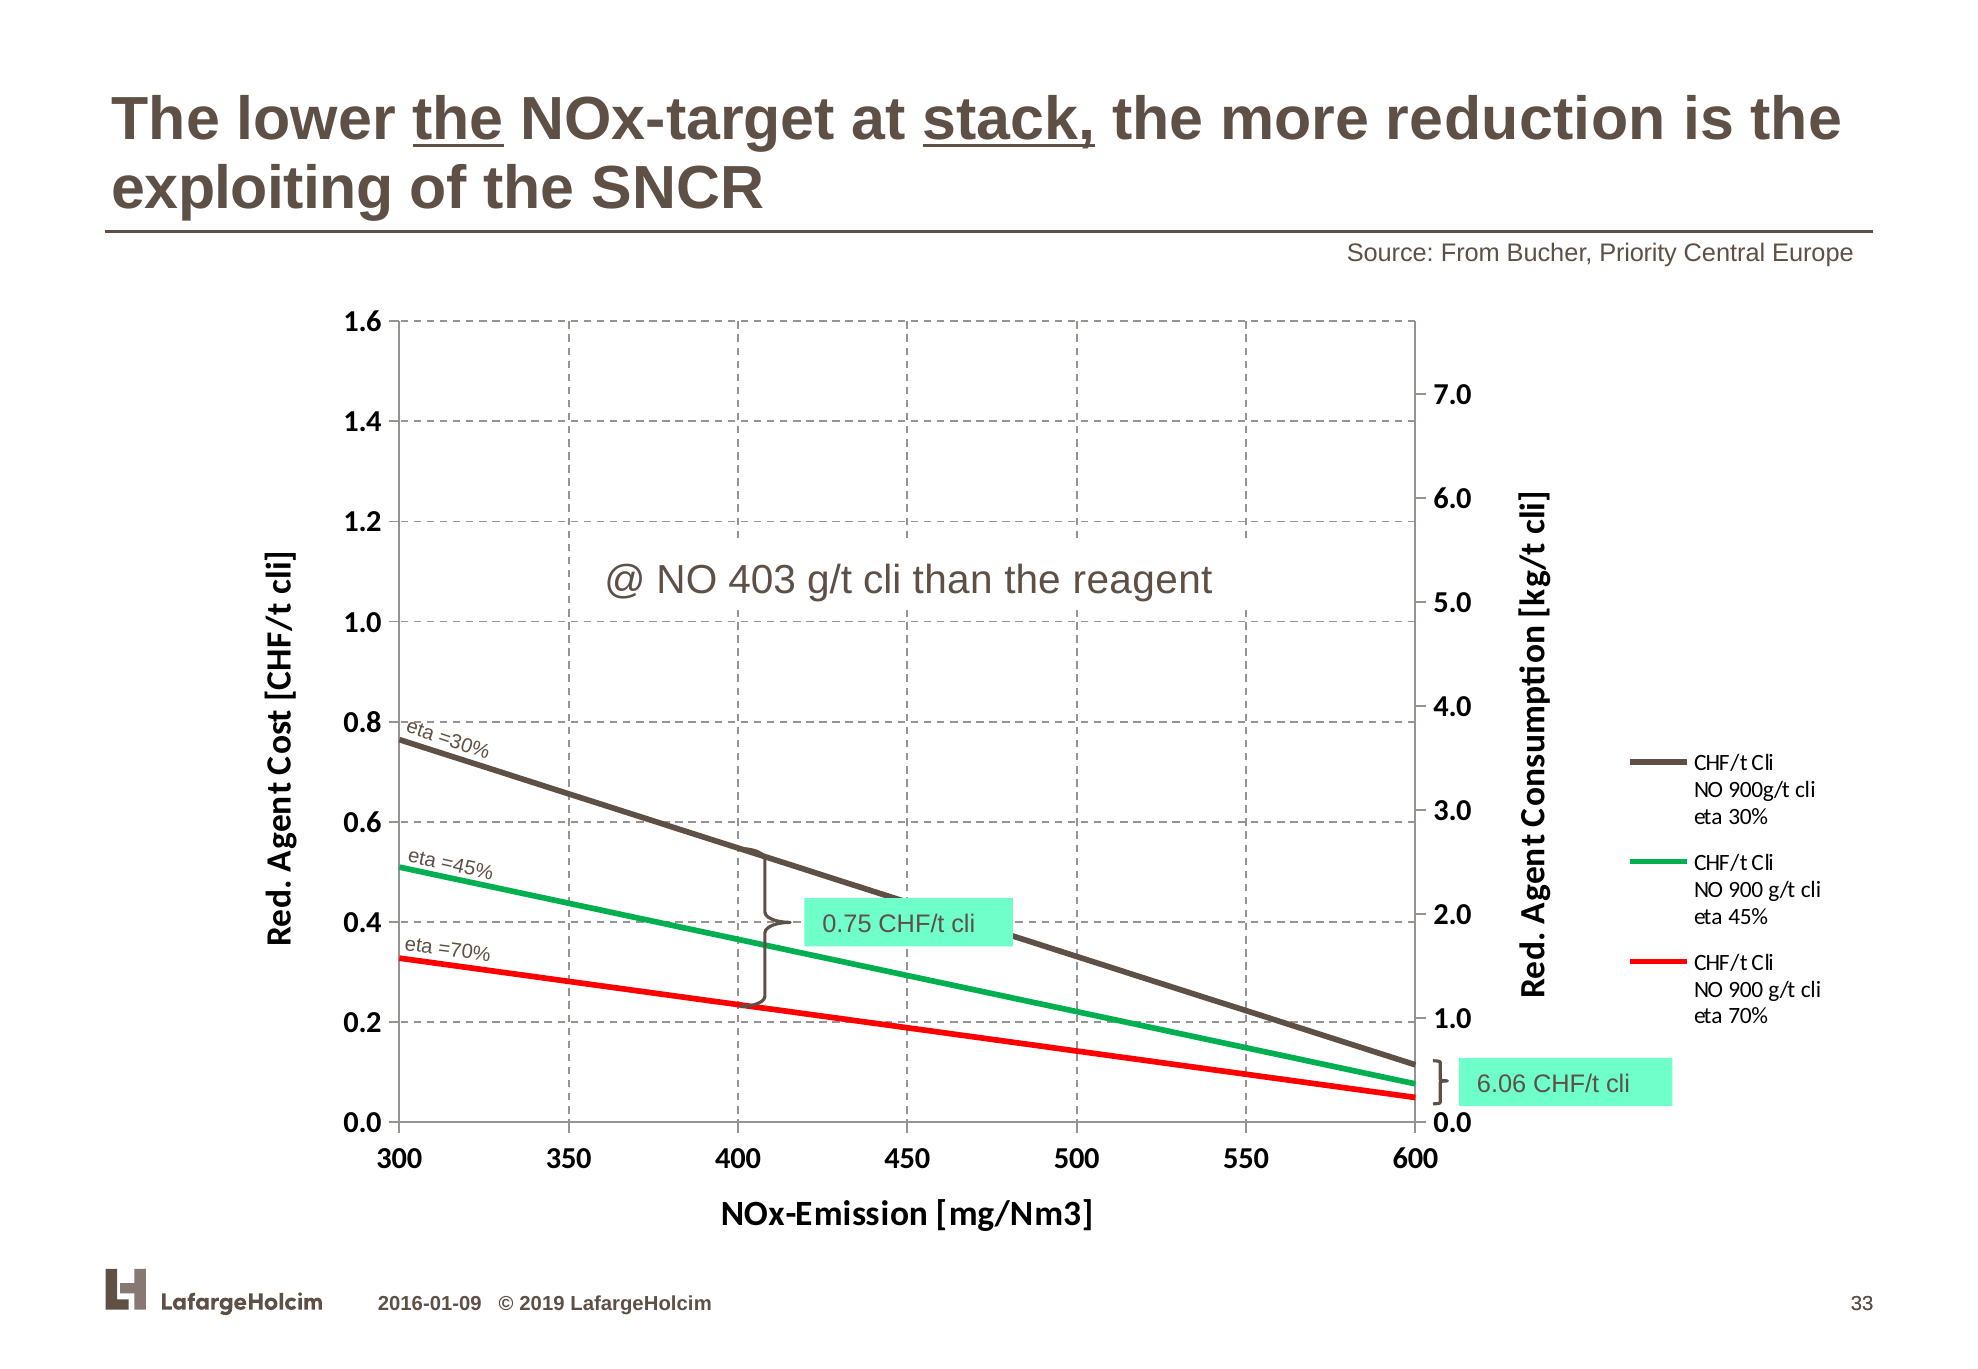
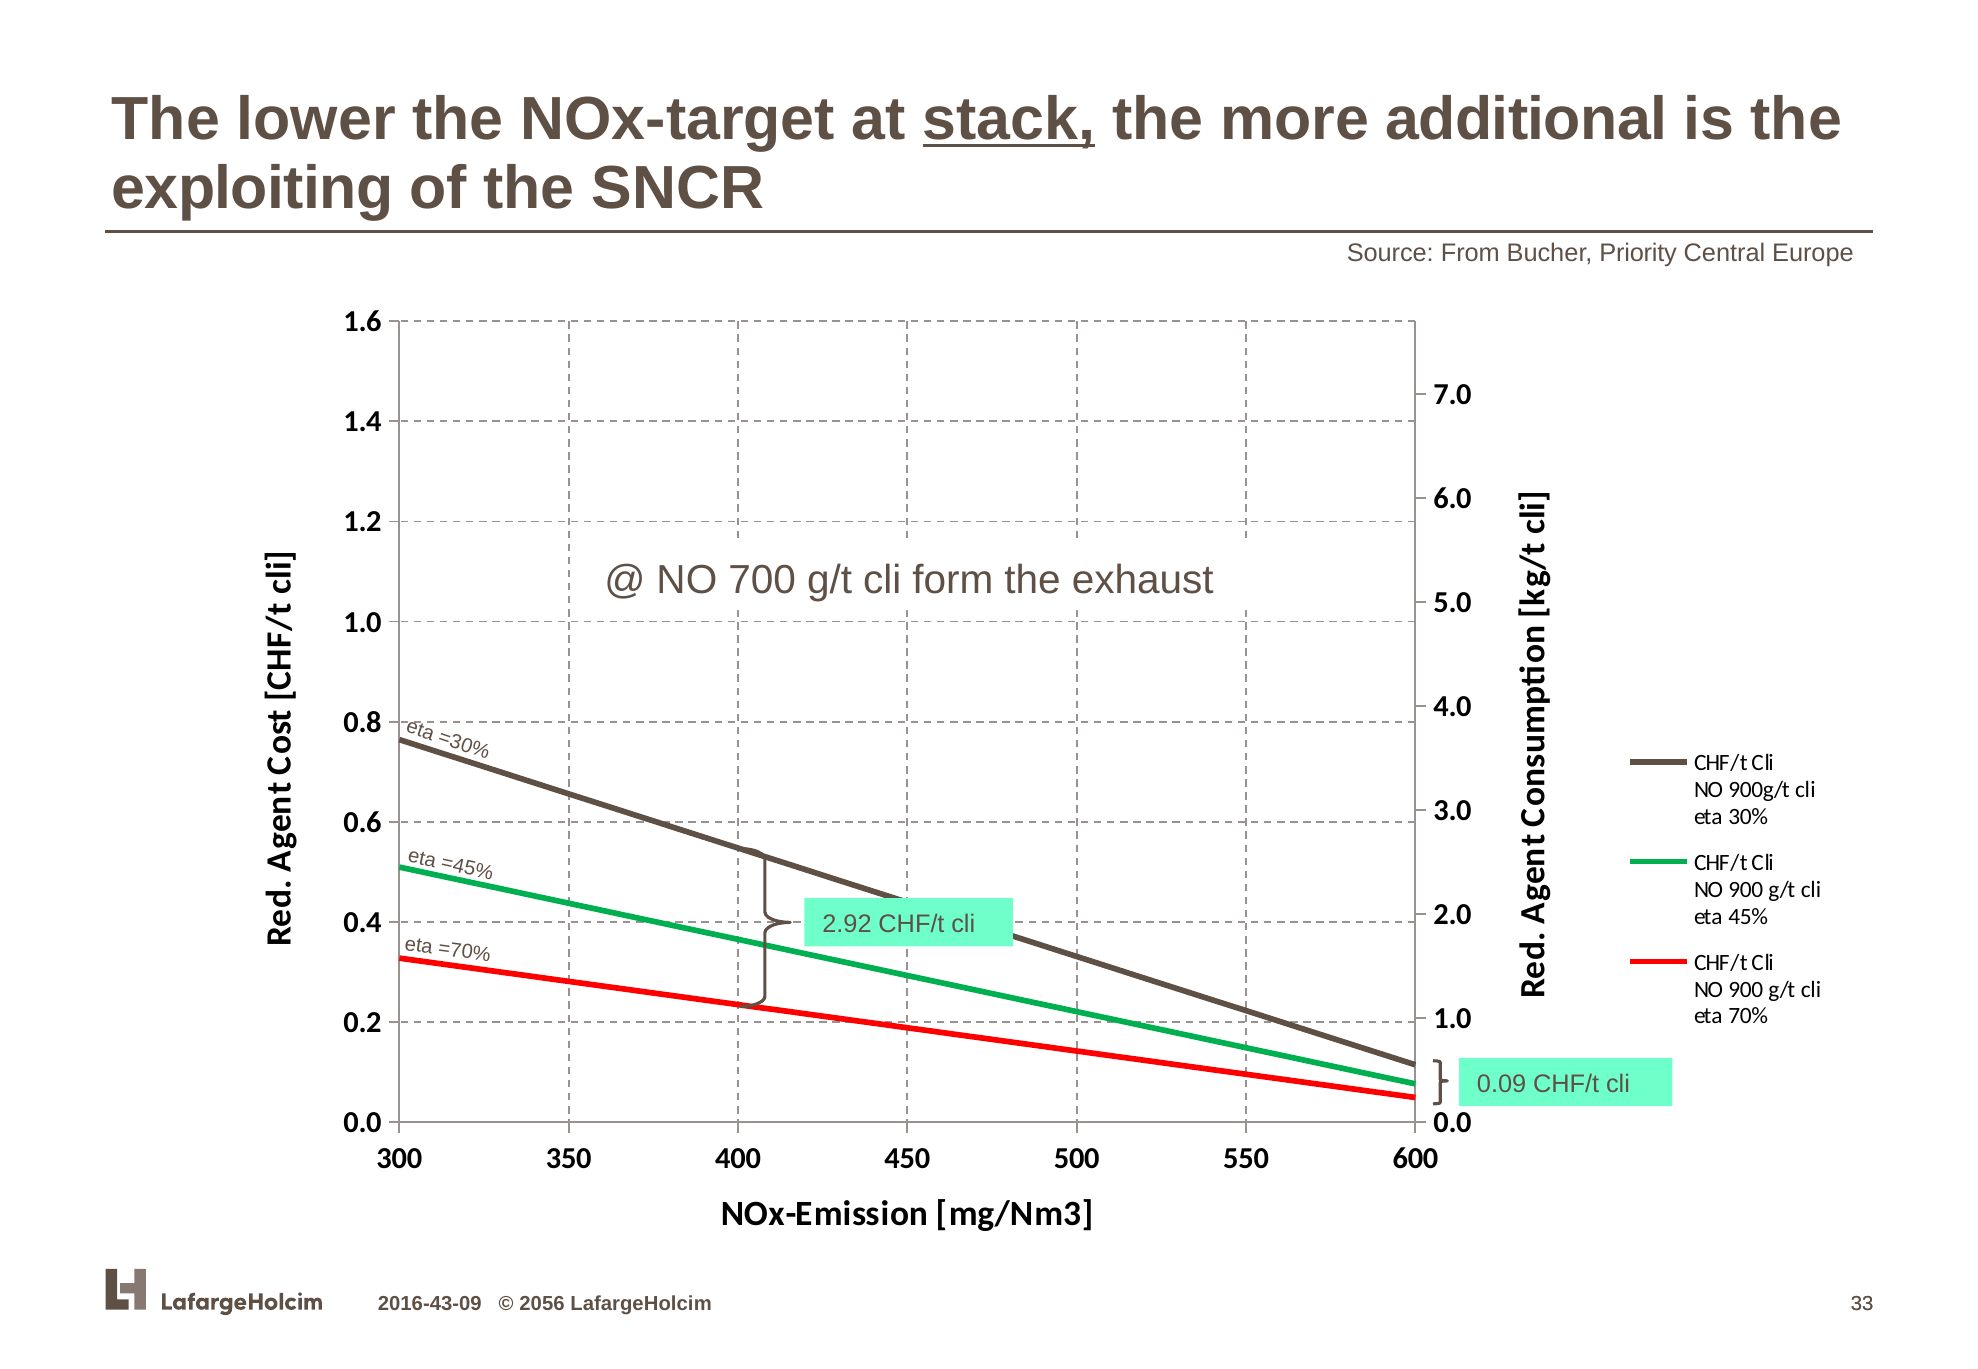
the underline: present -> none (458, 119)
reduction: reduction -> additional (1526, 119)
403: 403 -> 700 (762, 580)
than: than -> form (953, 580)
reagent: reagent -> exhaust (1143, 580)
0.75: 0.75 -> 2.92 (847, 924)
6.06: 6.06 -> 0.09 (1502, 1084)
2016-01-09: 2016-01-09 -> 2016-43-09 (430, 1304)
2019: 2019 -> 2056 (542, 1304)
